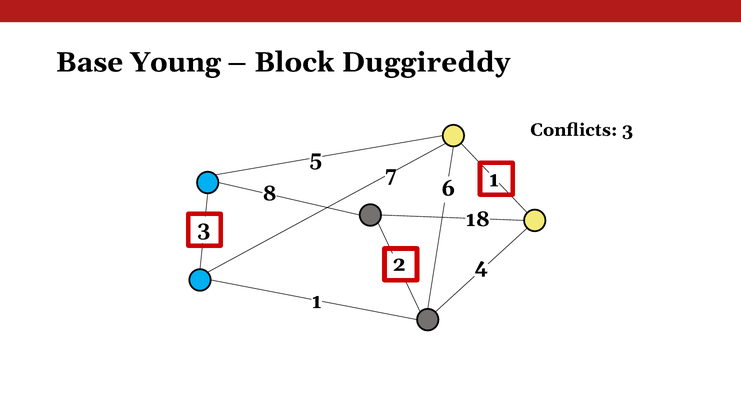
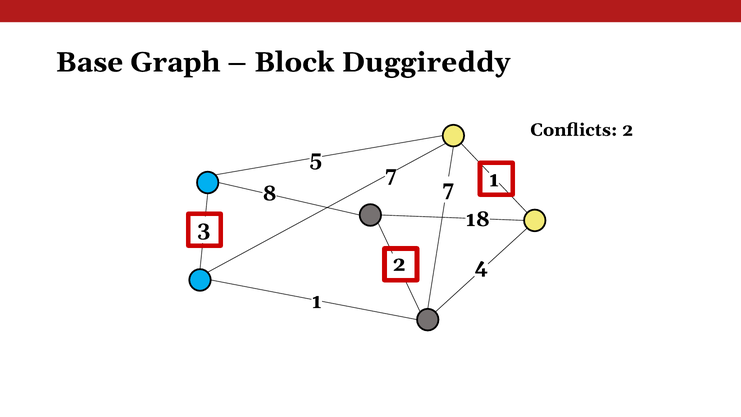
Young: Young -> Graph (175, 62)
Conflicts 3: 3 -> 2 (628, 130)
8 6: 6 -> 7 (448, 189)
